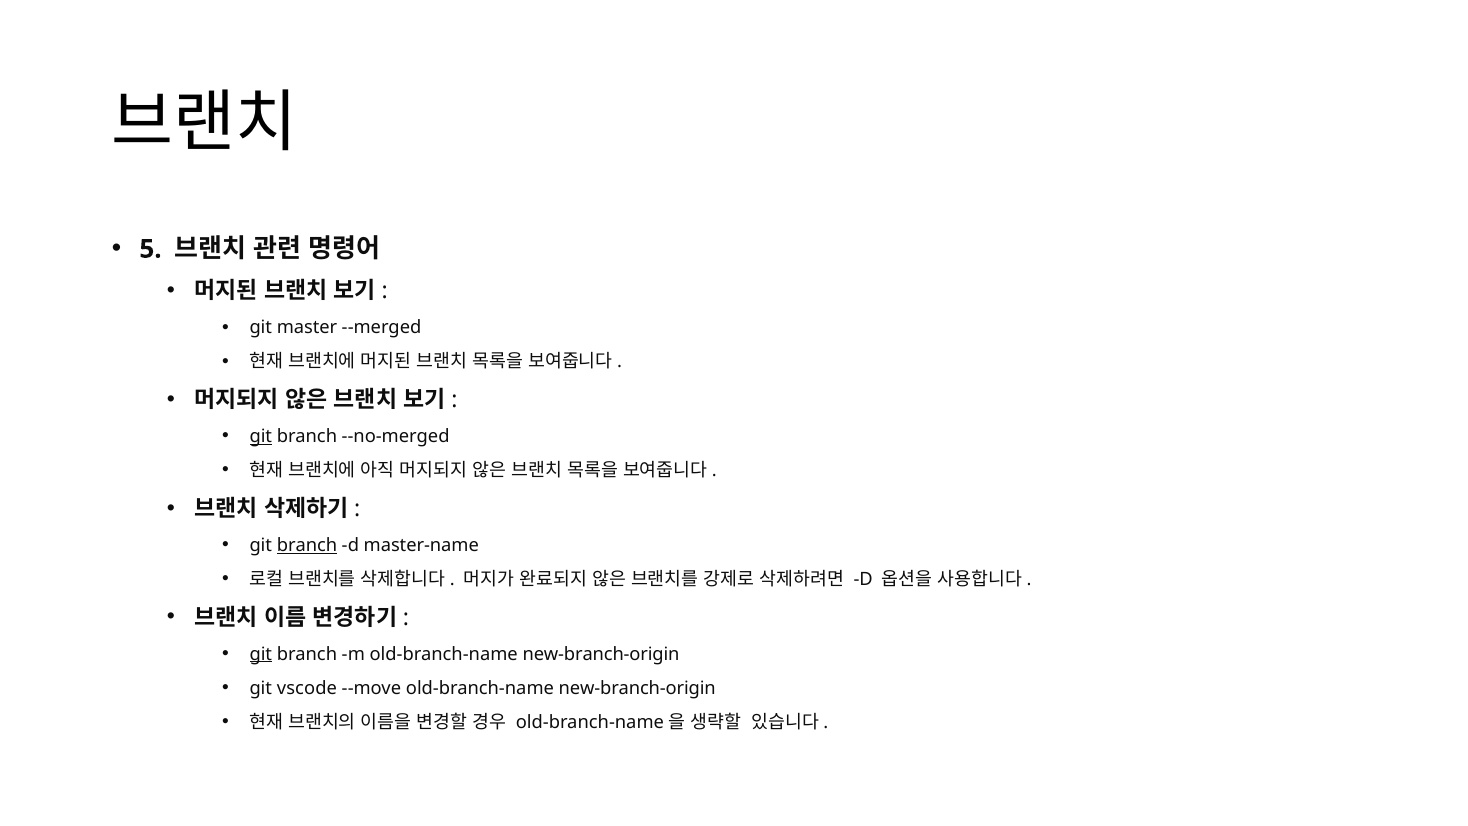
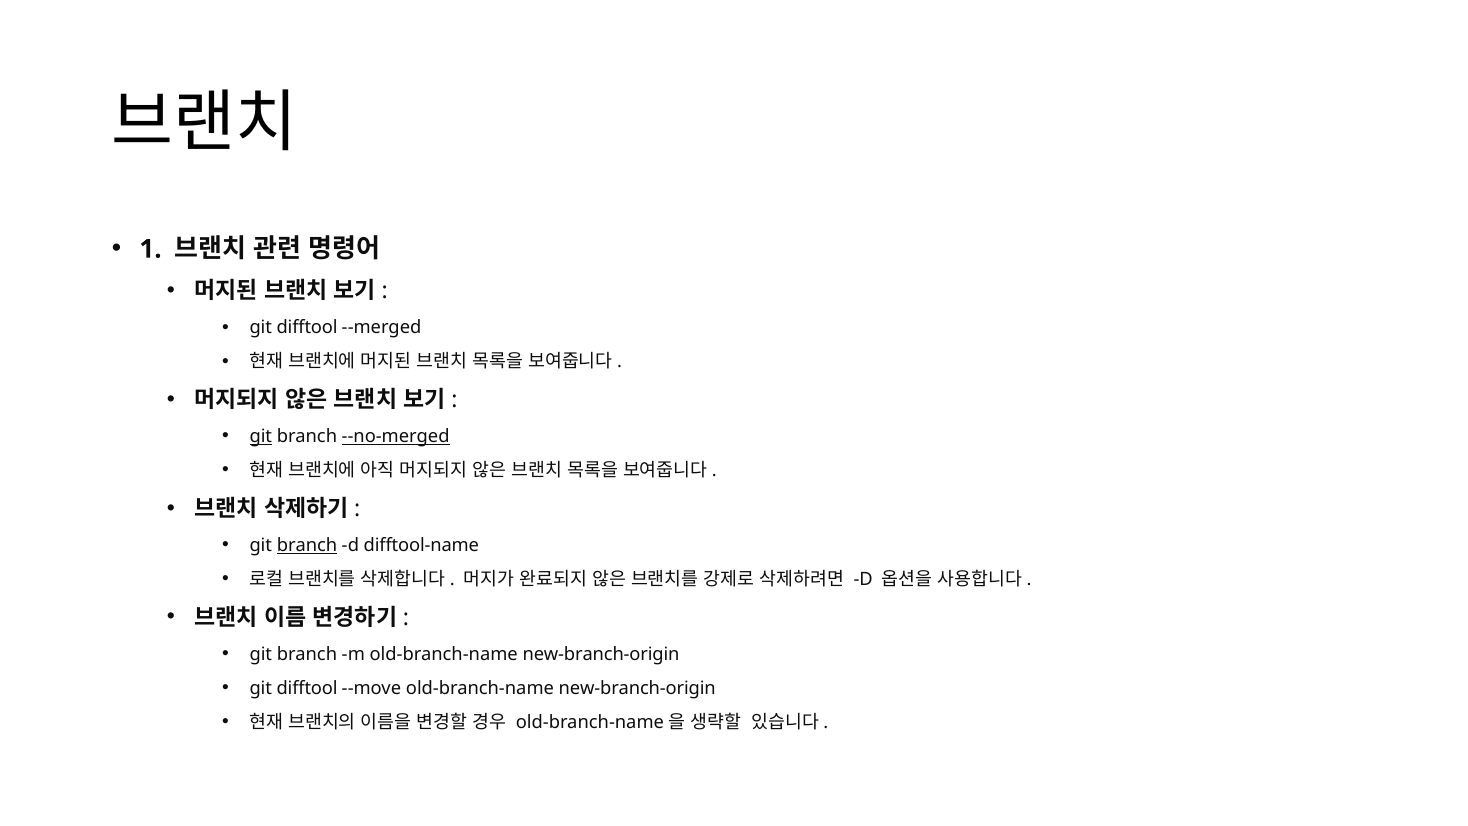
5: 5 -> 1 (151, 249)
master: master -> difftool (307, 328)
--no-merged underline: none -> present (396, 436)
master-name: master-name -> difftool-name (421, 545)
git underline: present -> none (261, 654)
vscode: vscode -> difftool (307, 688)
